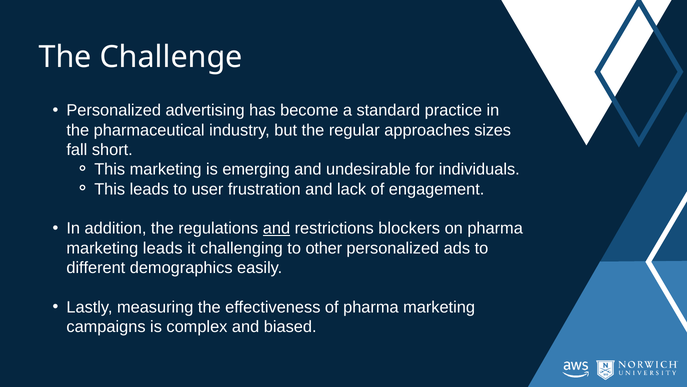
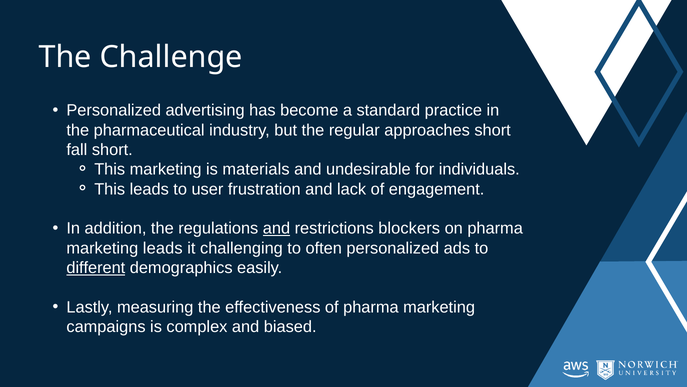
approaches sizes: sizes -> short (493, 130)
emerging: emerging -> materials (256, 169)
other: other -> often (324, 248)
different underline: none -> present (96, 267)
